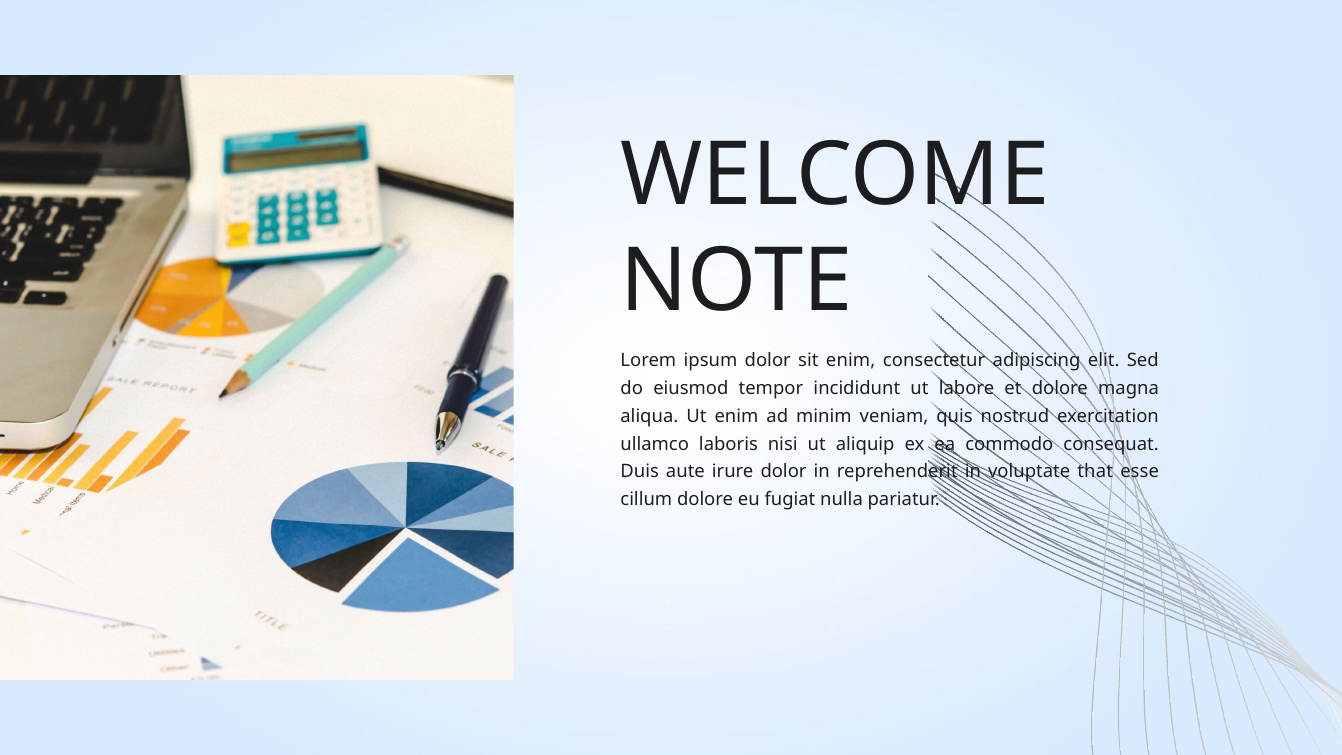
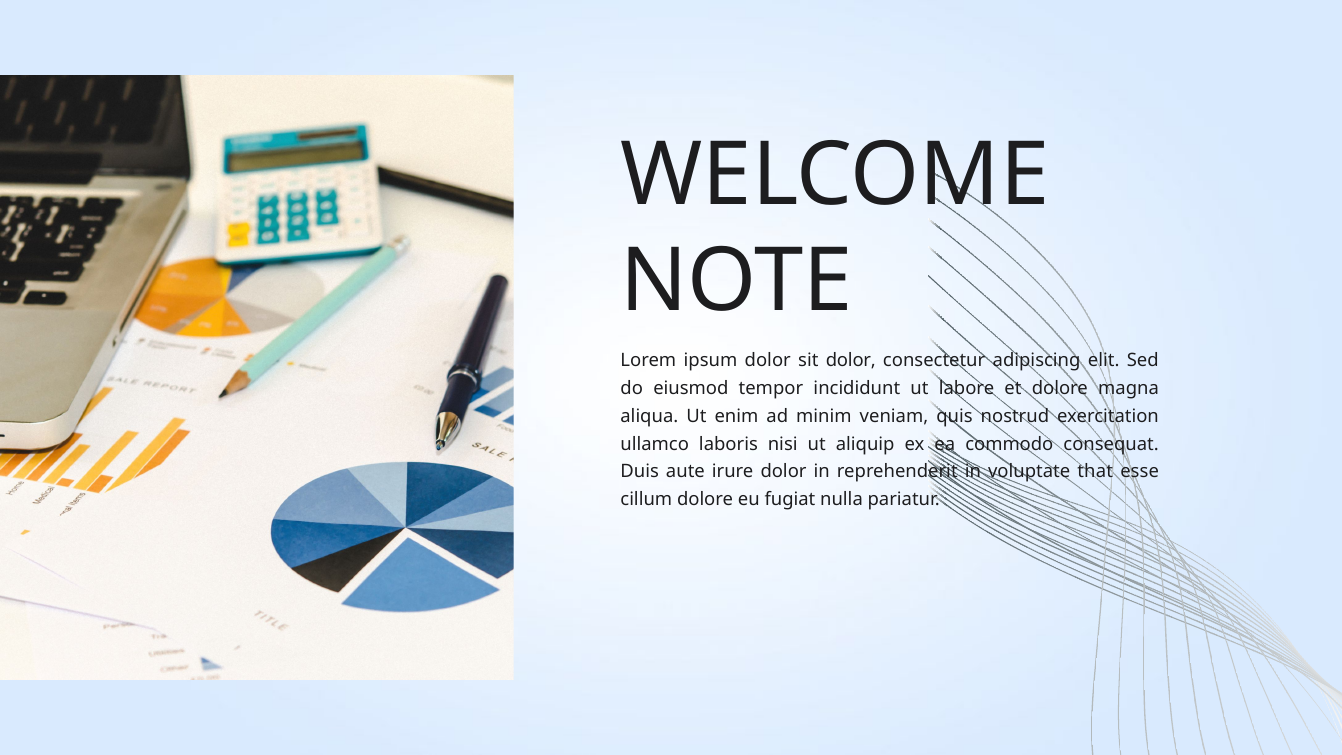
sit enim: enim -> dolor (851, 361)
